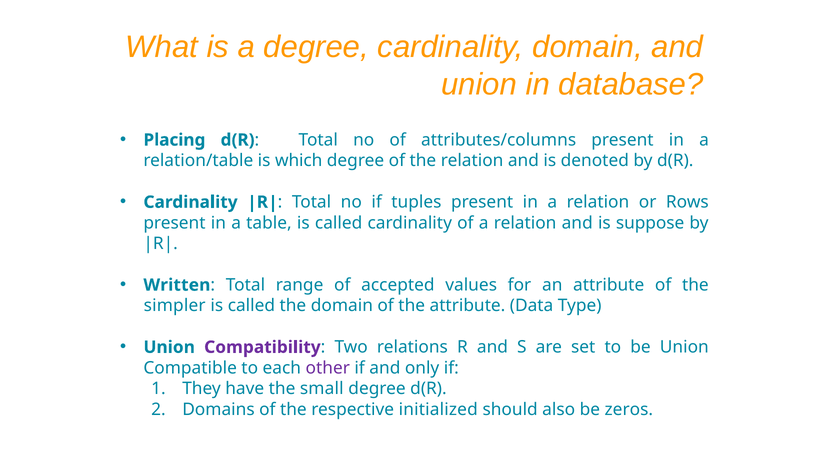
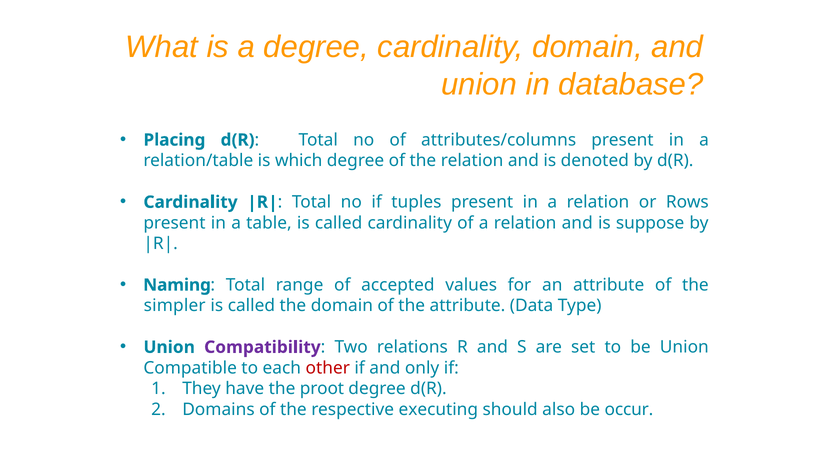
Written: Written -> Naming (177, 285)
other colour: purple -> red (328, 368)
small: small -> proot (322, 389)
initialized: initialized -> executing (438, 410)
zeros: zeros -> occur (629, 410)
